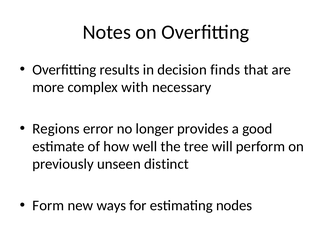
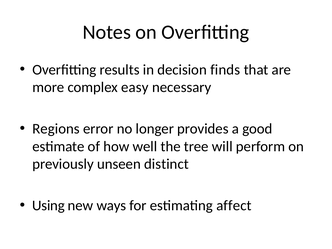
with: with -> easy (135, 87)
Form: Form -> Using (48, 205)
nodes: nodes -> affect (234, 205)
